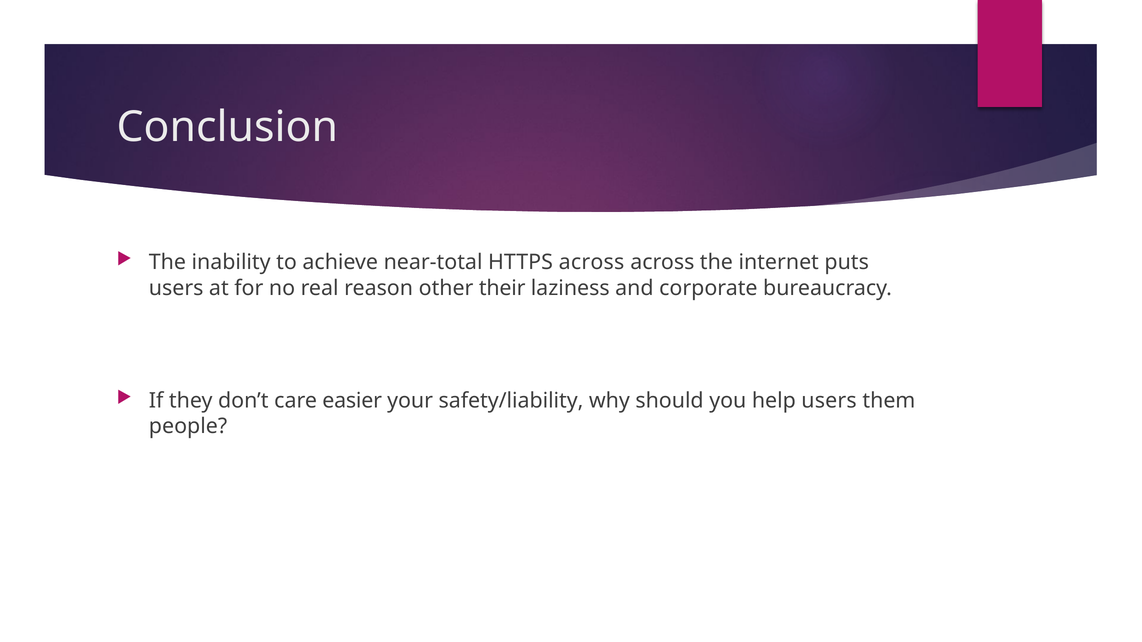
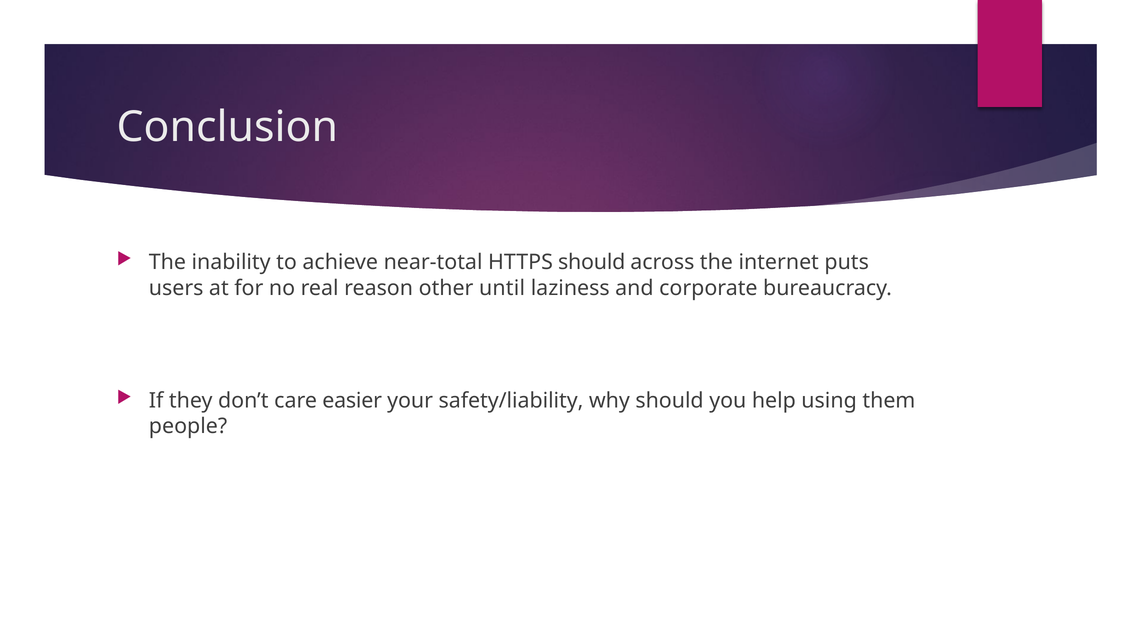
HTTPS across: across -> should (592, 262)
their: their -> until (502, 288)
help users: users -> using (829, 401)
